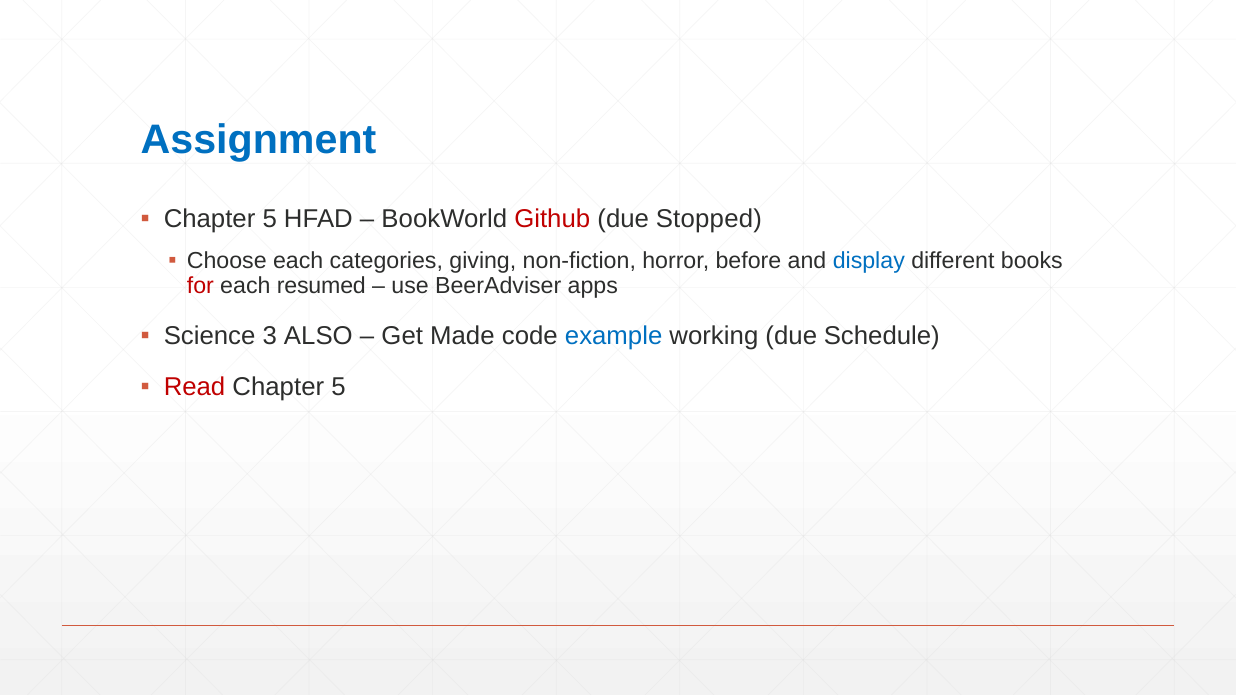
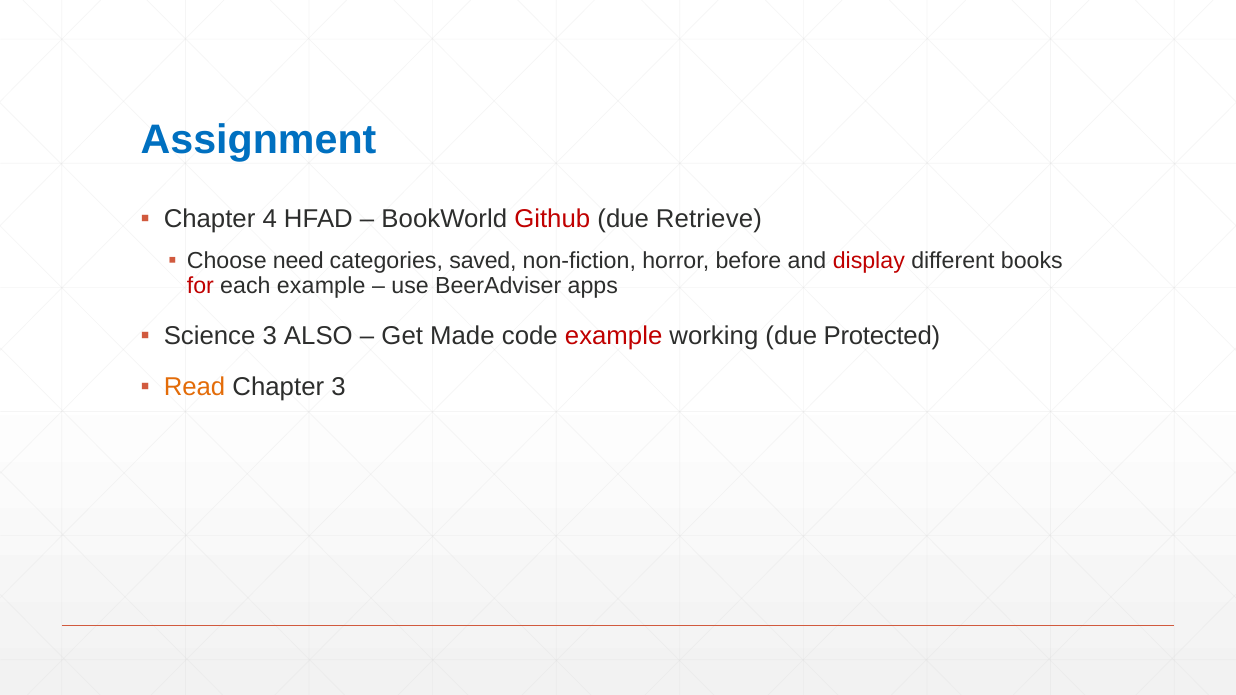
5: 5 -> 4 (270, 219)
Stopped: Stopped -> Retrieve (709, 219)
Choose each: each -> need (298, 261)
giving: giving -> saved (483, 261)
display colour: blue -> red (869, 261)
each resumed: resumed -> example (321, 286)
example colour: blue -> red (614, 336)
Schedule: Schedule -> Protected (882, 336)
Read colour: red -> orange (195, 387)
5: 5 -> 3 (339, 387)
